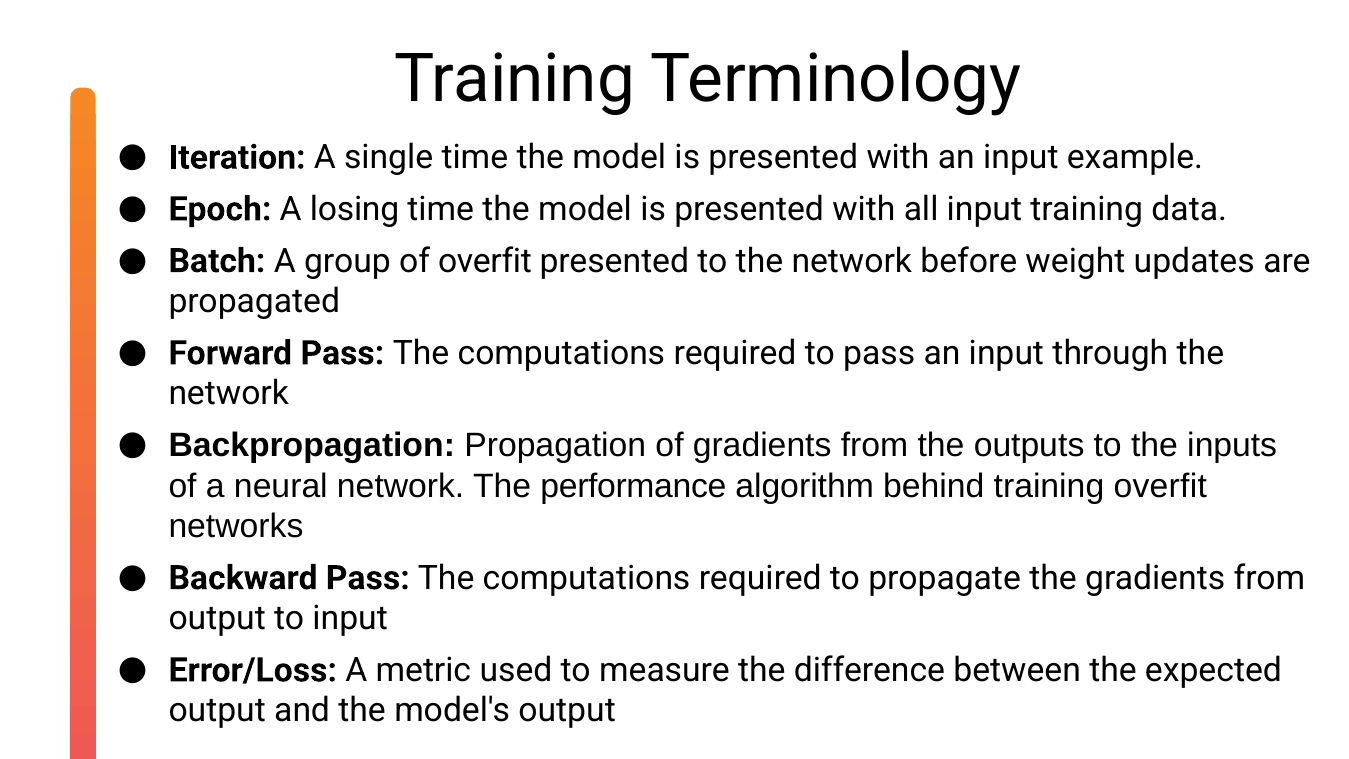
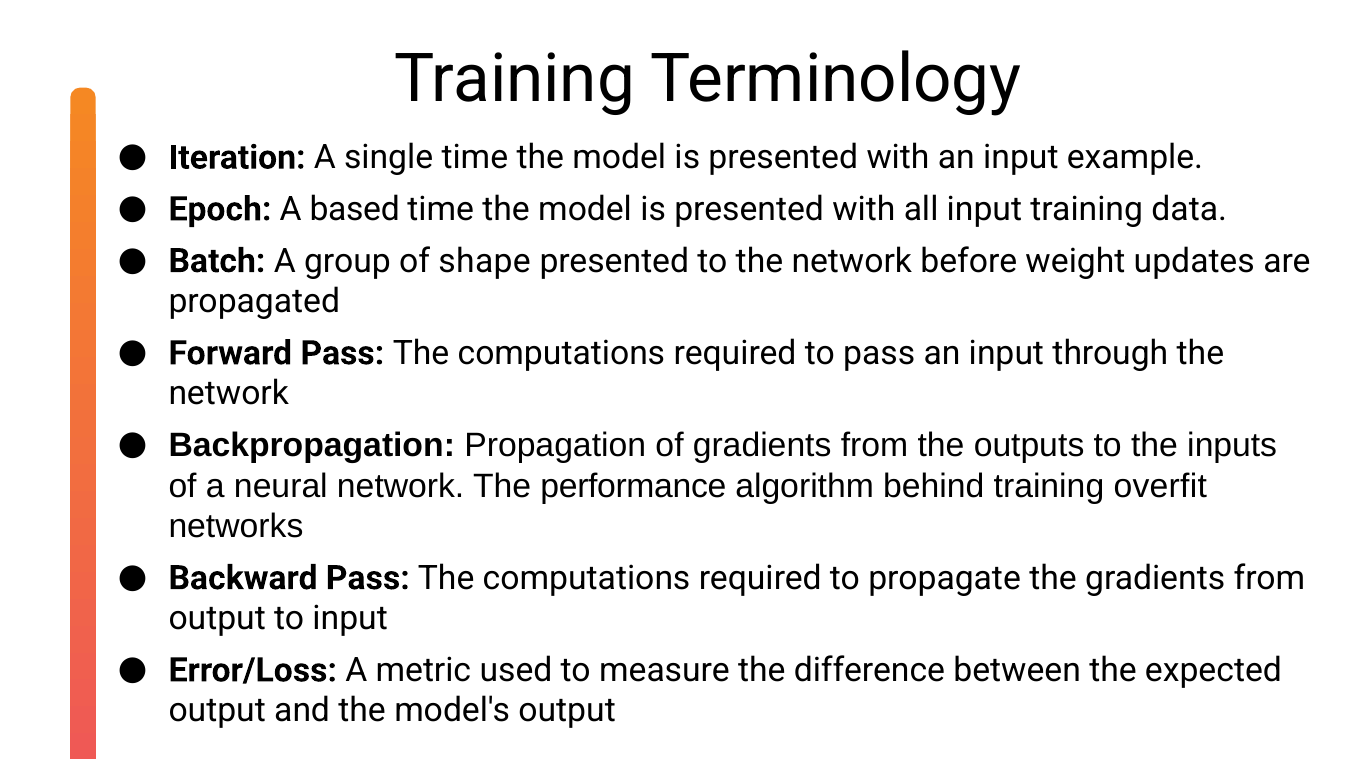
losing: losing -> based (355, 209)
of overfit: overfit -> shape (485, 261)
